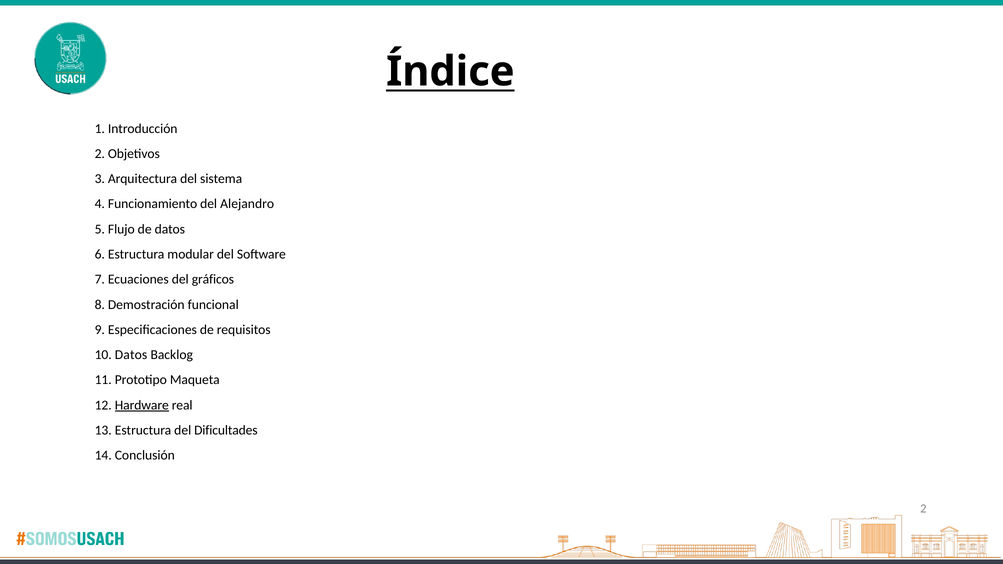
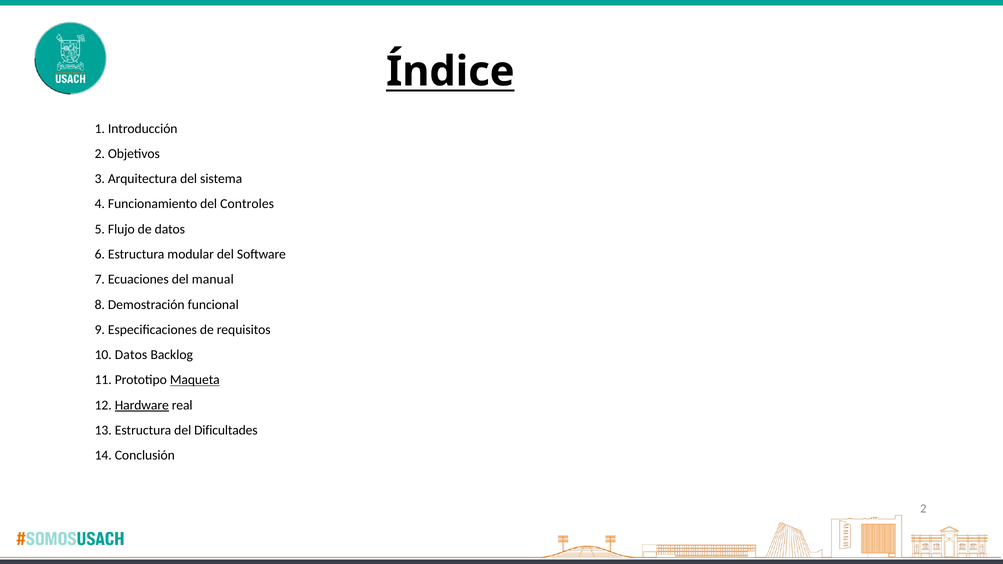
Alejandro: Alejandro -> Controles (247, 204)
gráficos: gráficos -> manual (213, 279)
Maqueta underline: none -> present (195, 380)
